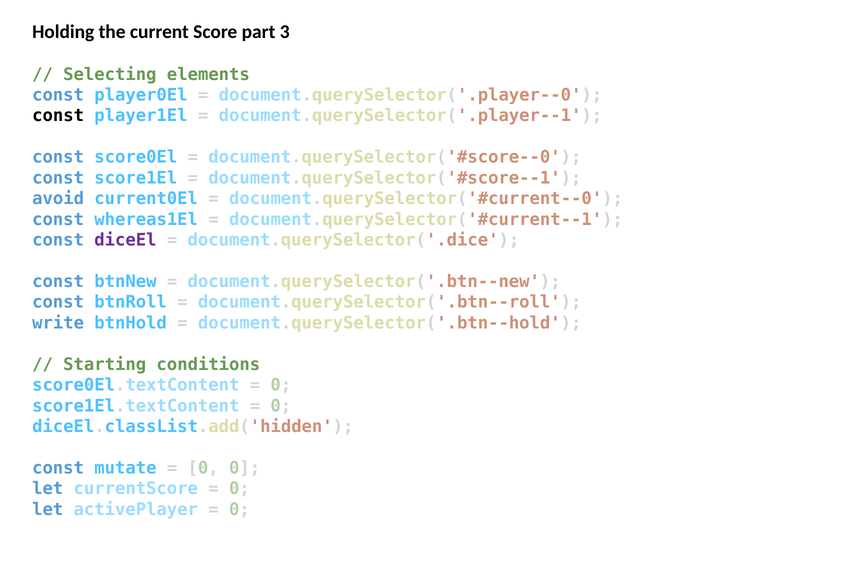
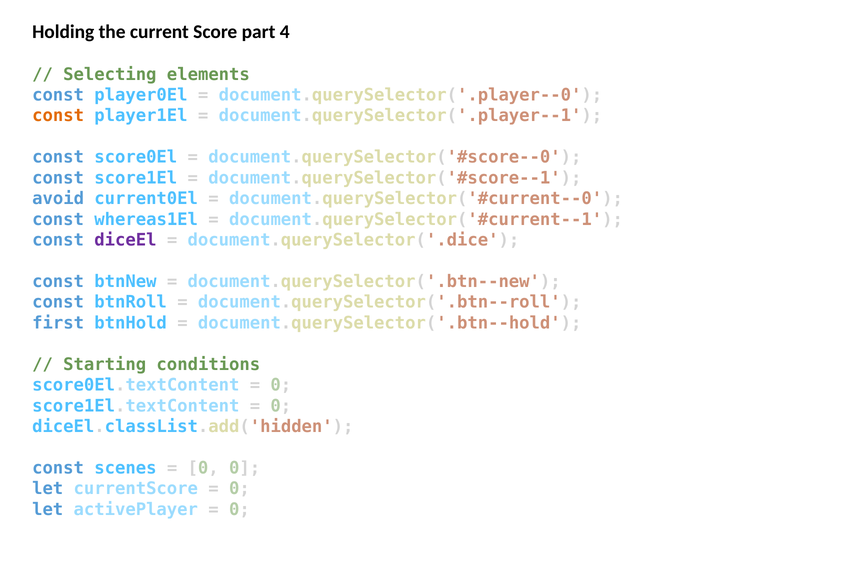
3: 3 -> 4 (285, 32)
const colour: black -> orange (58, 116)
write: write -> first (58, 323)
mutate: mutate -> scenes (125, 468)
